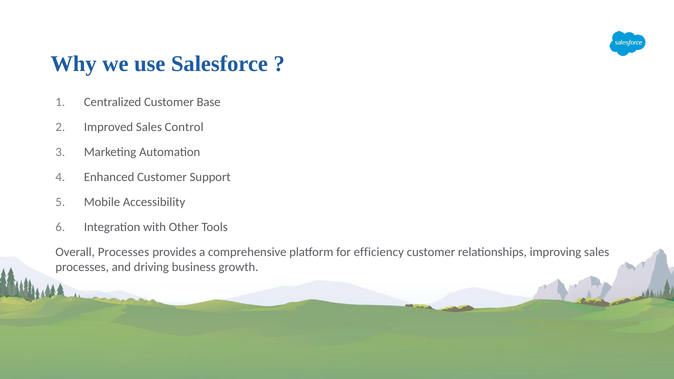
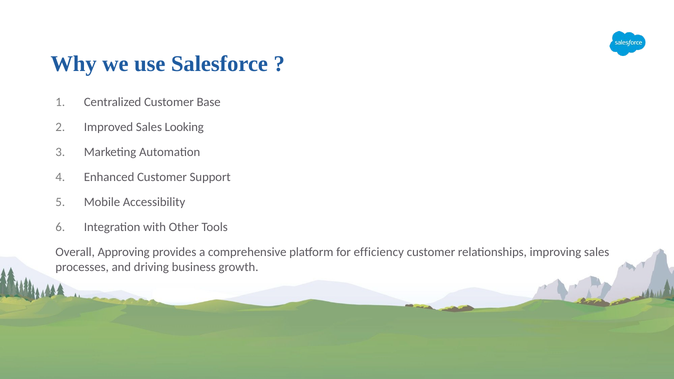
Control: Control -> Looking (184, 127)
Overall Processes: Processes -> Approving (124, 252)
